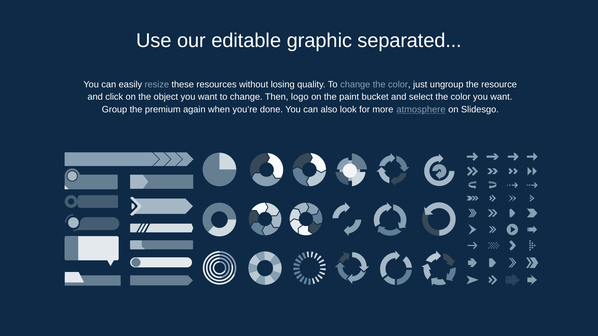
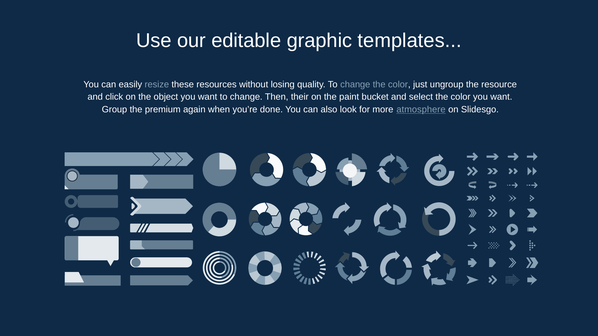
separated: separated -> templates (410, 41)
logo: logo -> their (300, 97)
